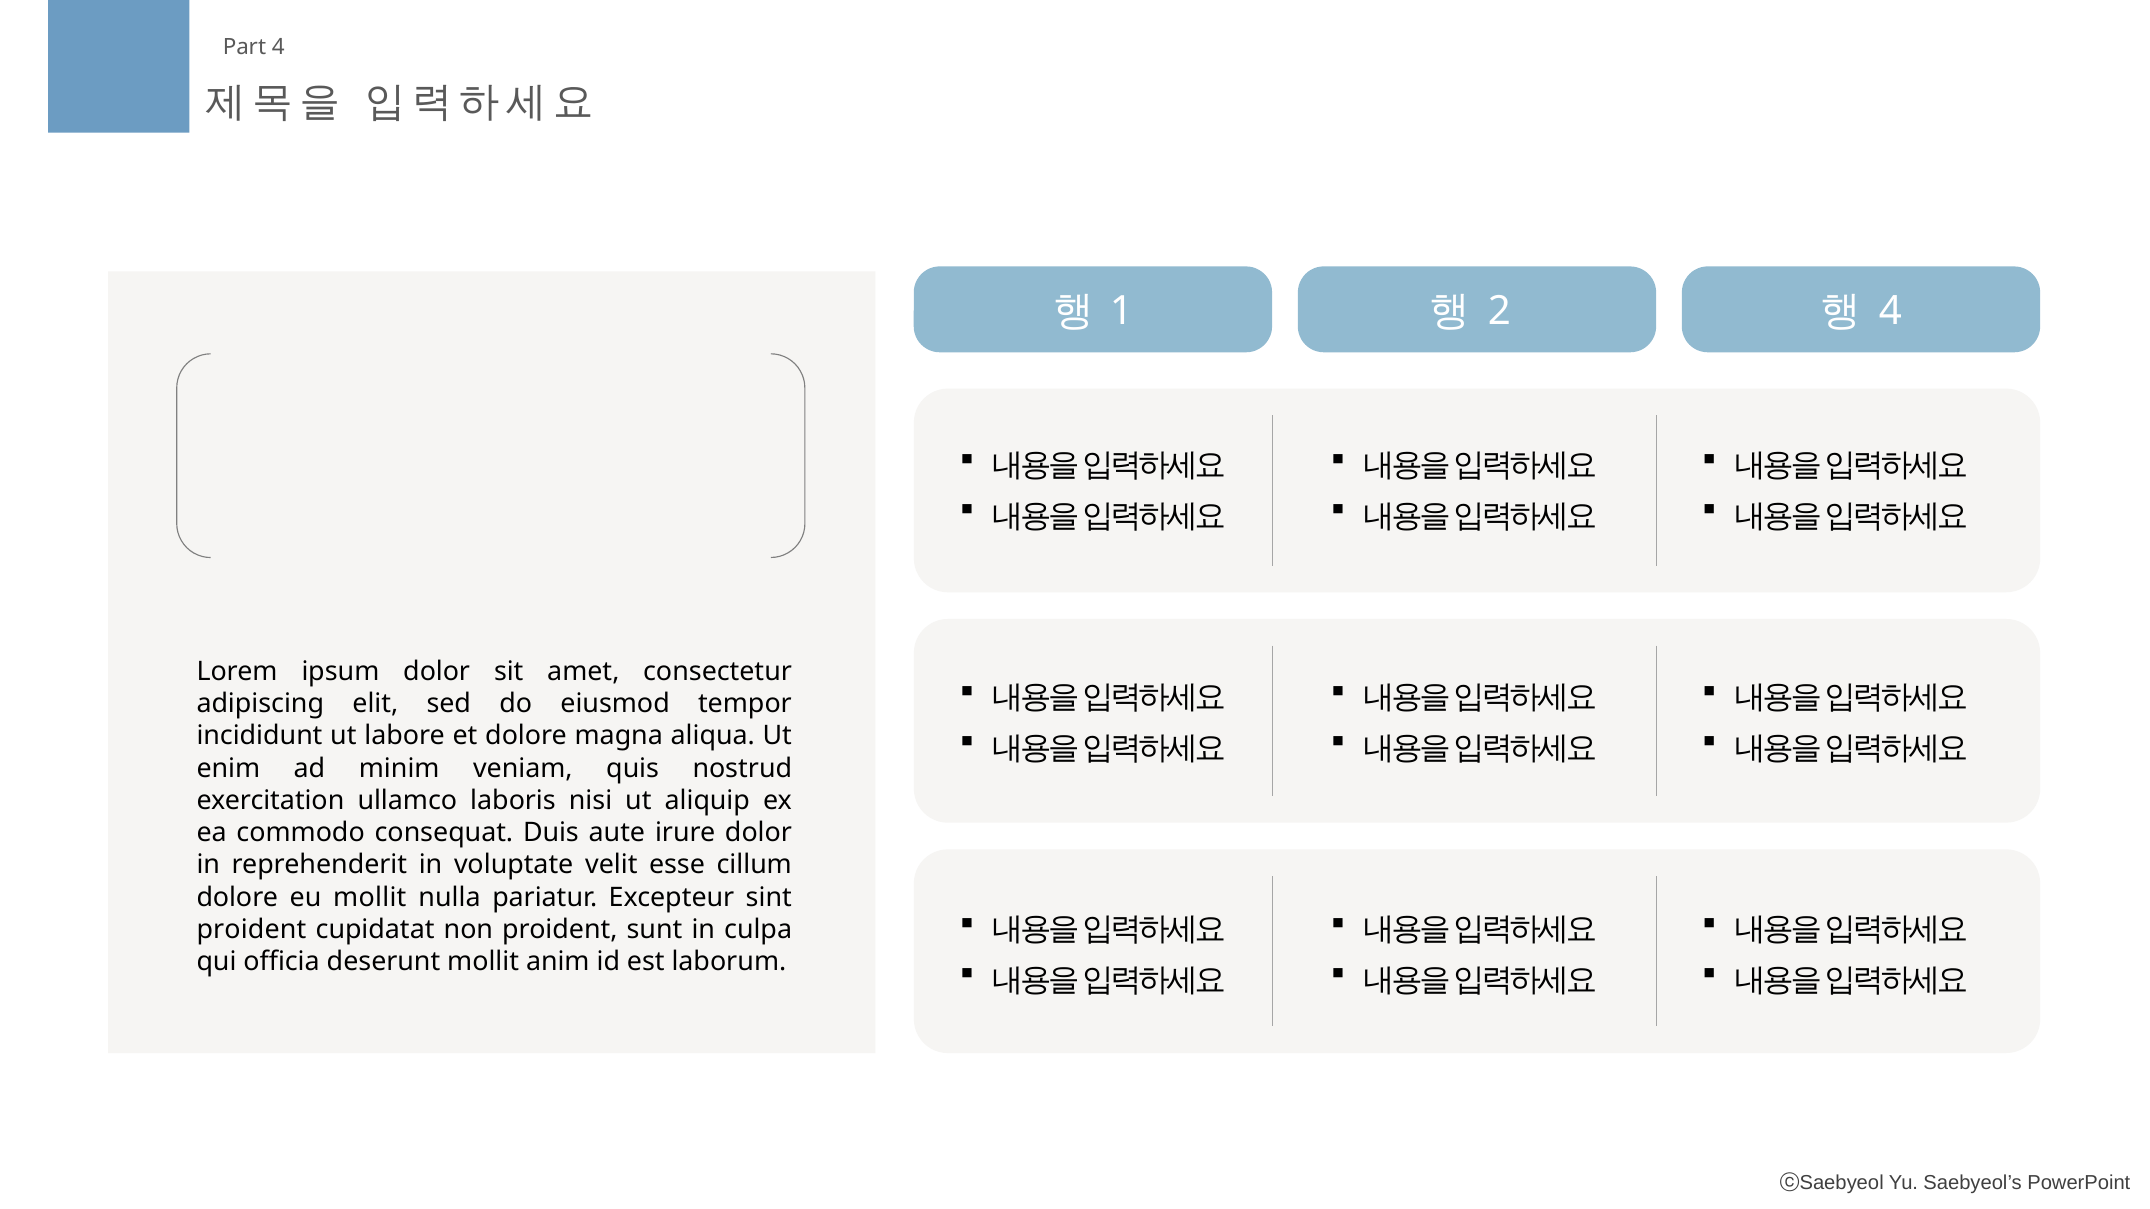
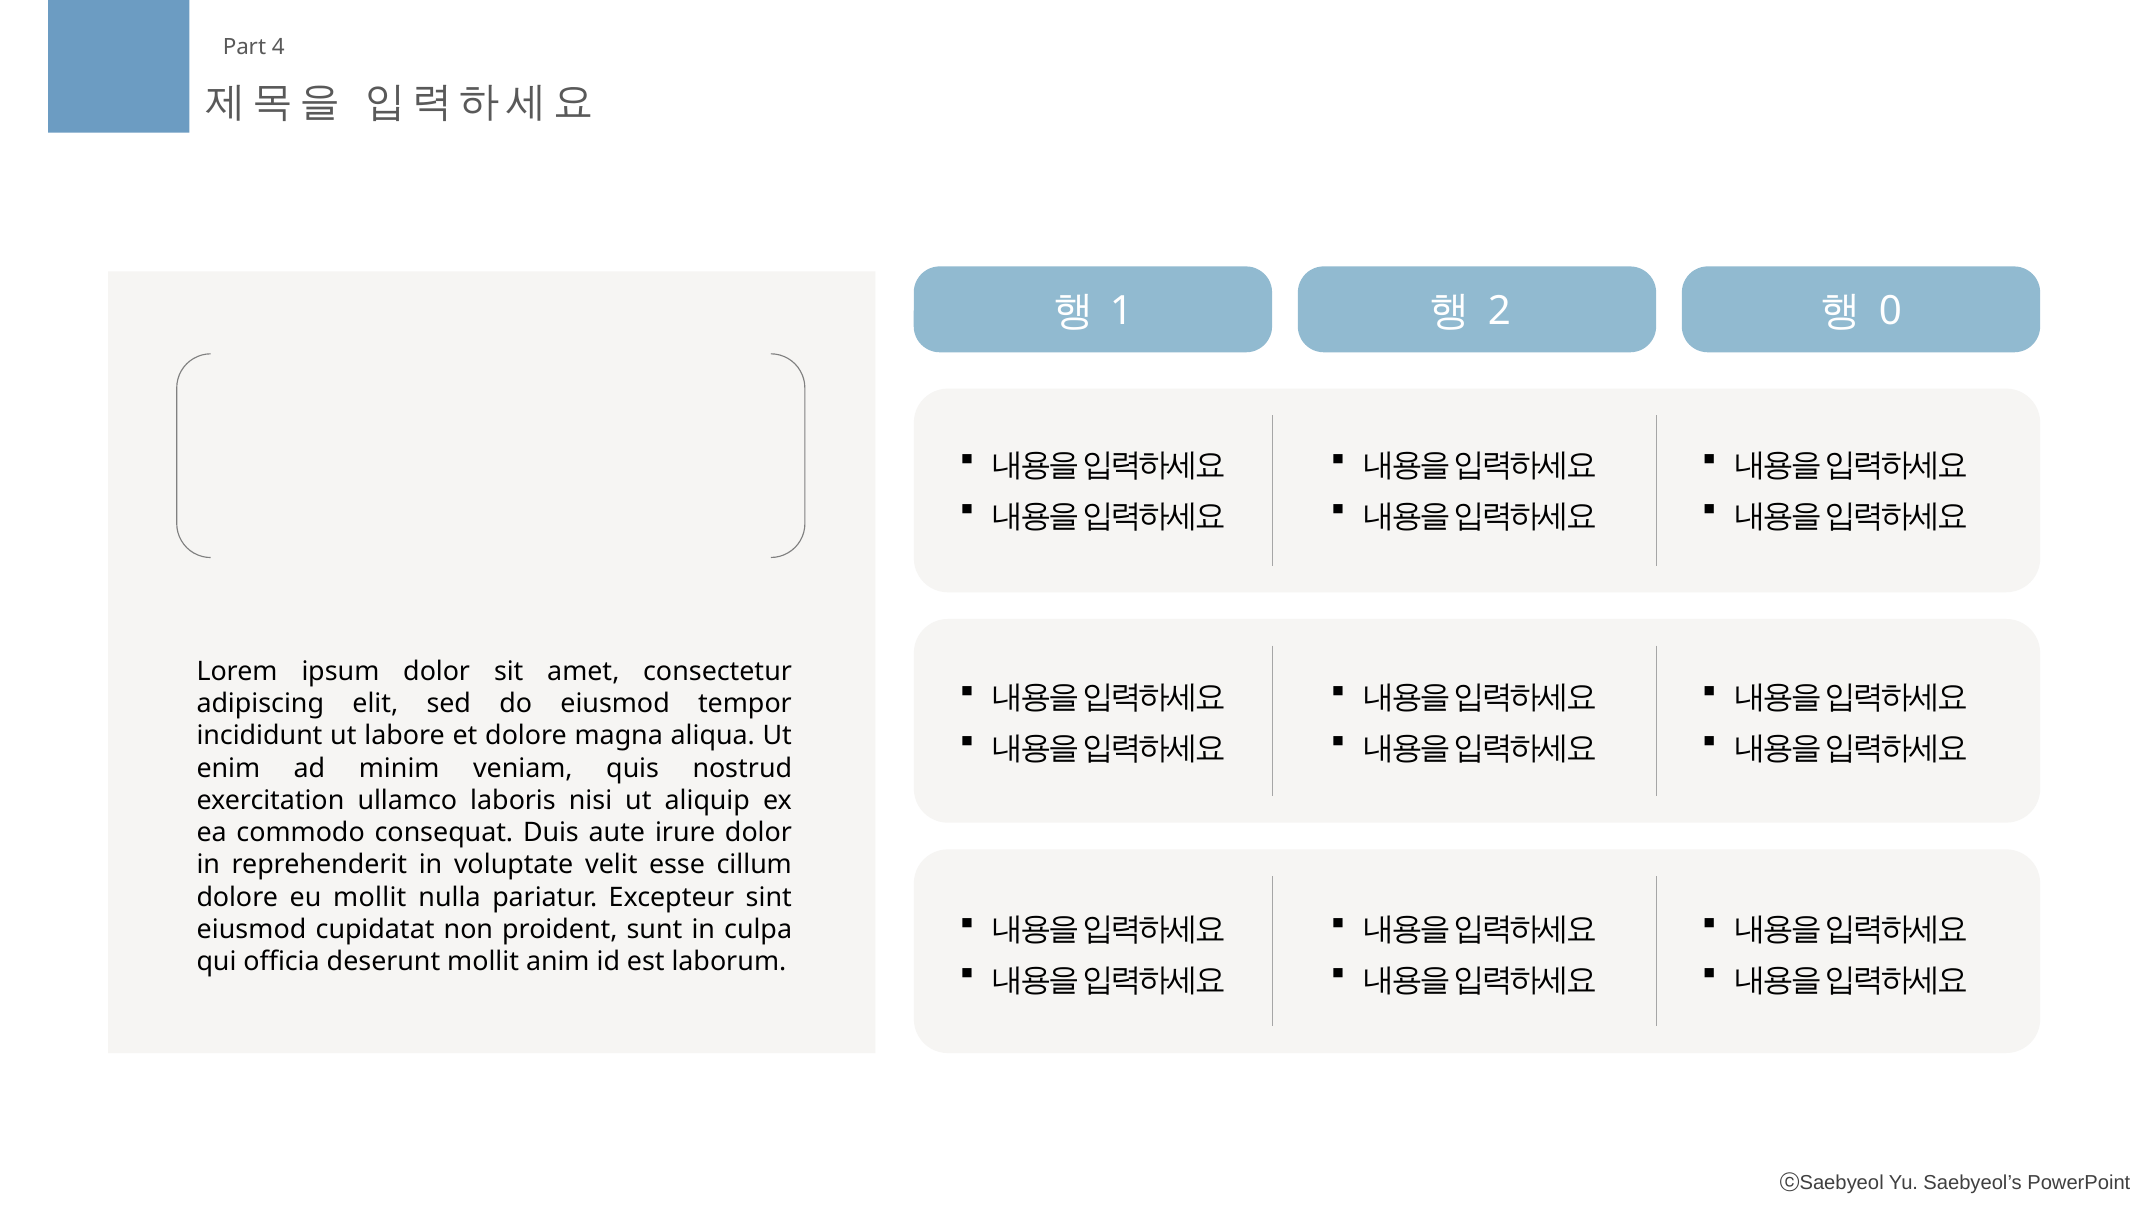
4: 4 -> 0 (1890, 312)
proident: proident -> eiusmod (251, 930)
